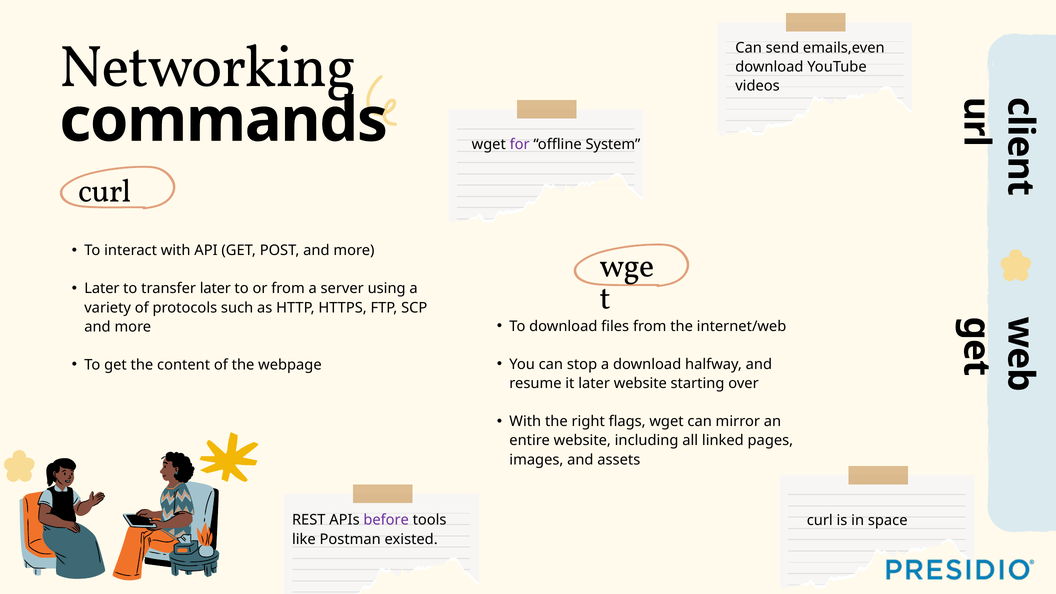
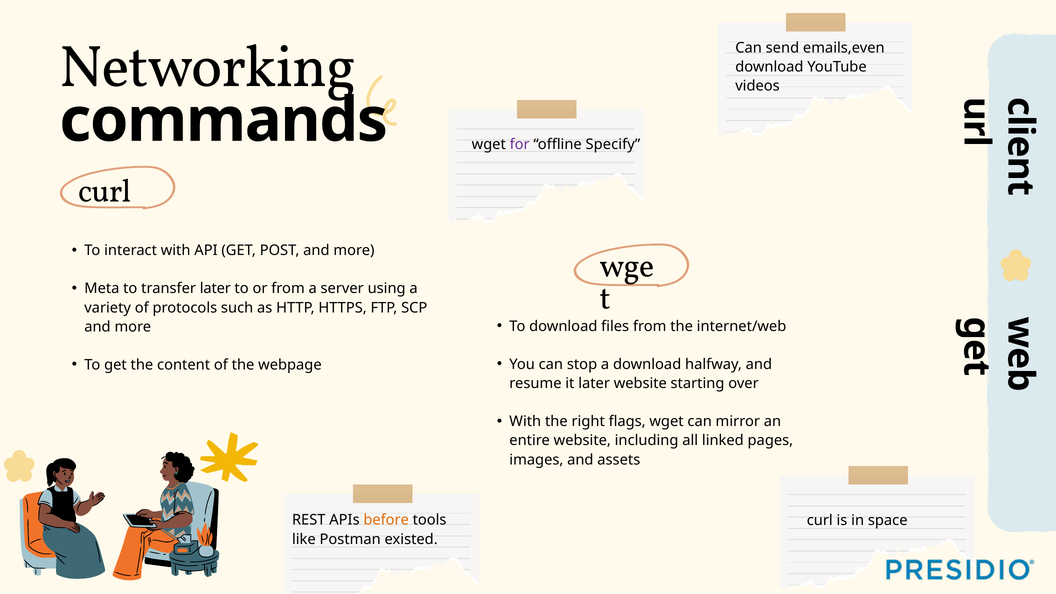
System: System -> Specify (613, 145)
Later: Later -> Meta (102, 289)
before colour: purple -> orange (386, 520)
